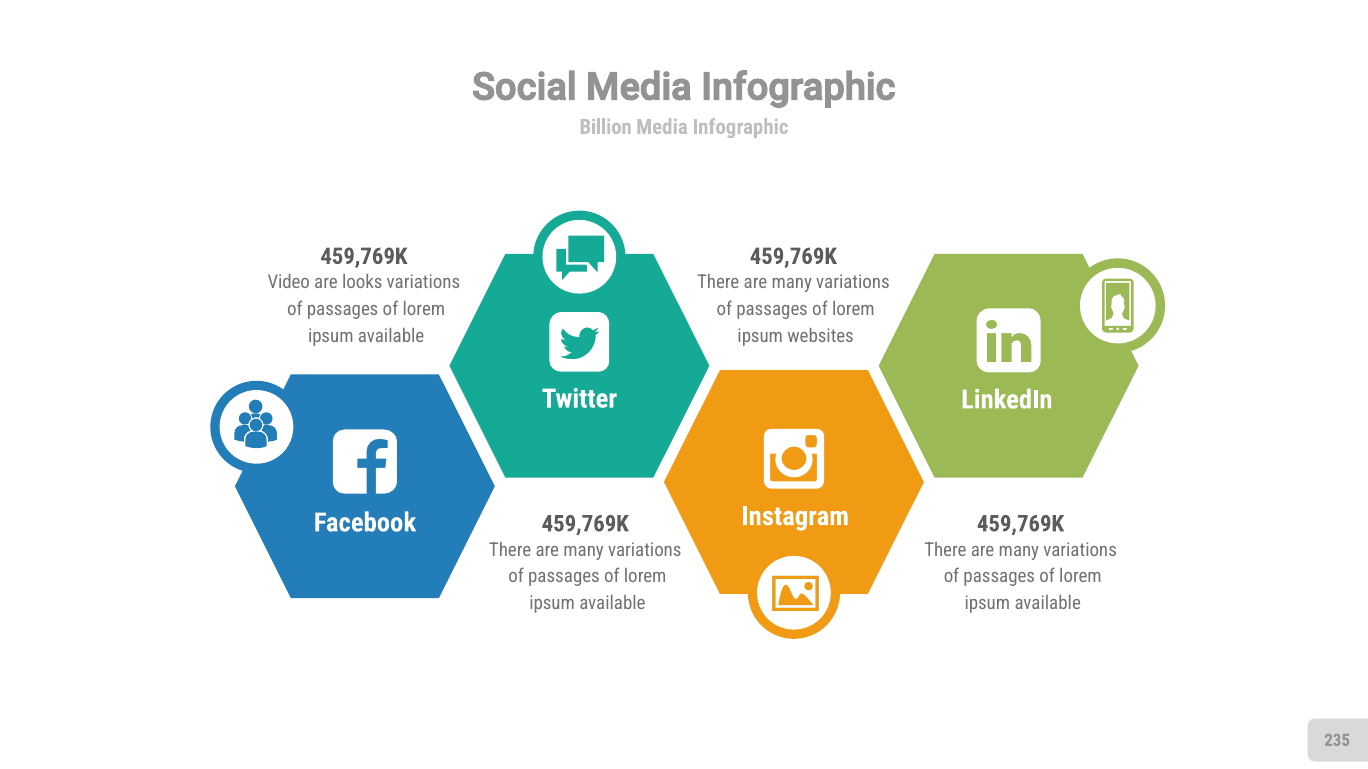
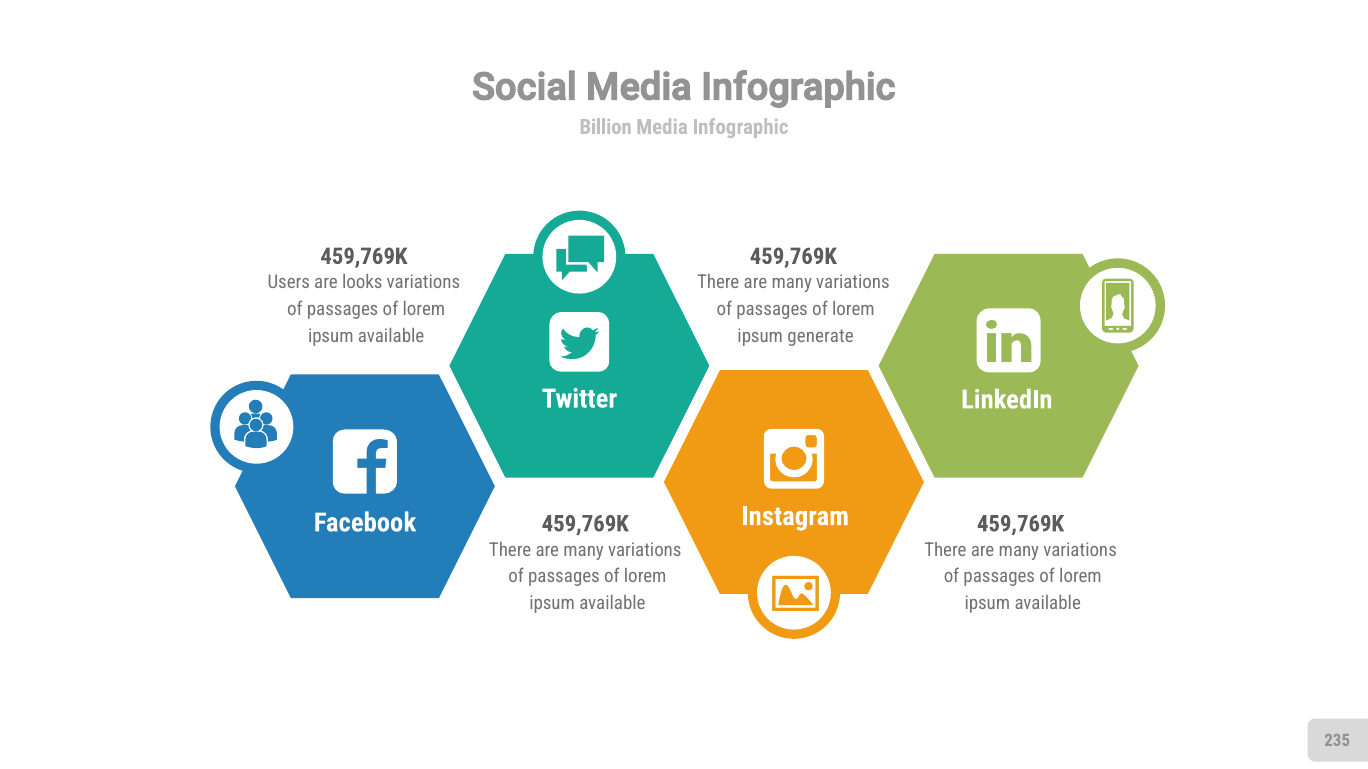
Video: Video -> Users (289, 283)
websites: websites -> generate (821, 336)
